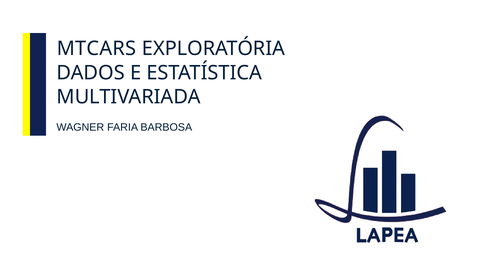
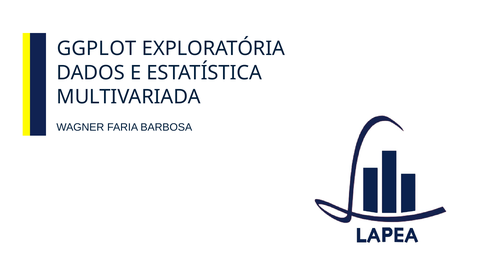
MTCARS: MTCARS -> GGPLOT (97, 49)
